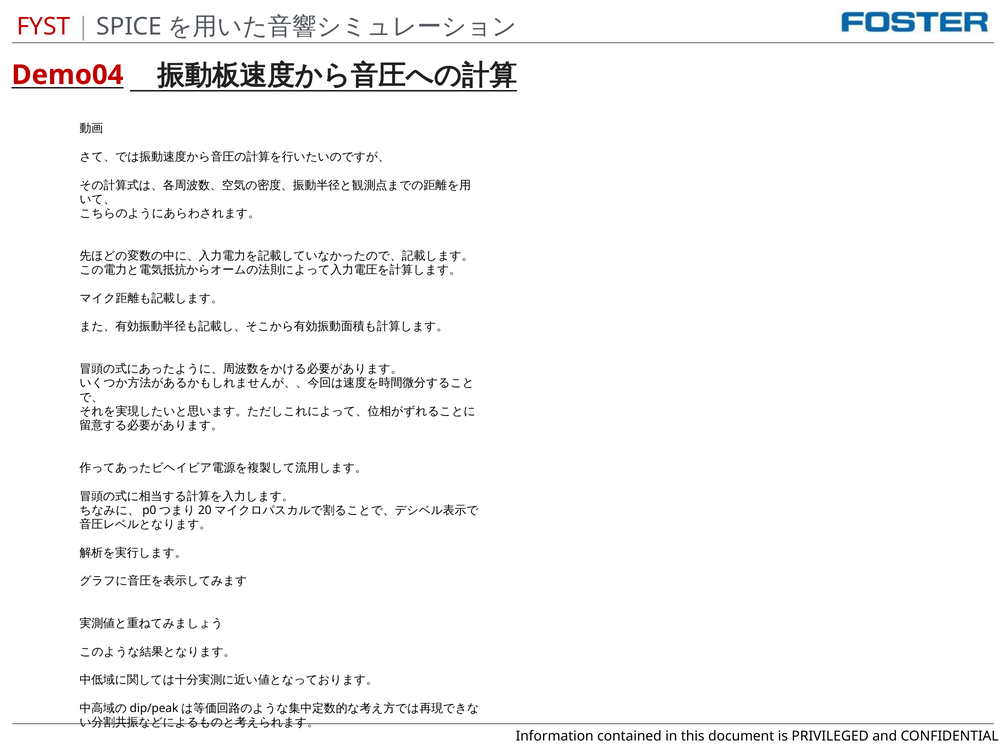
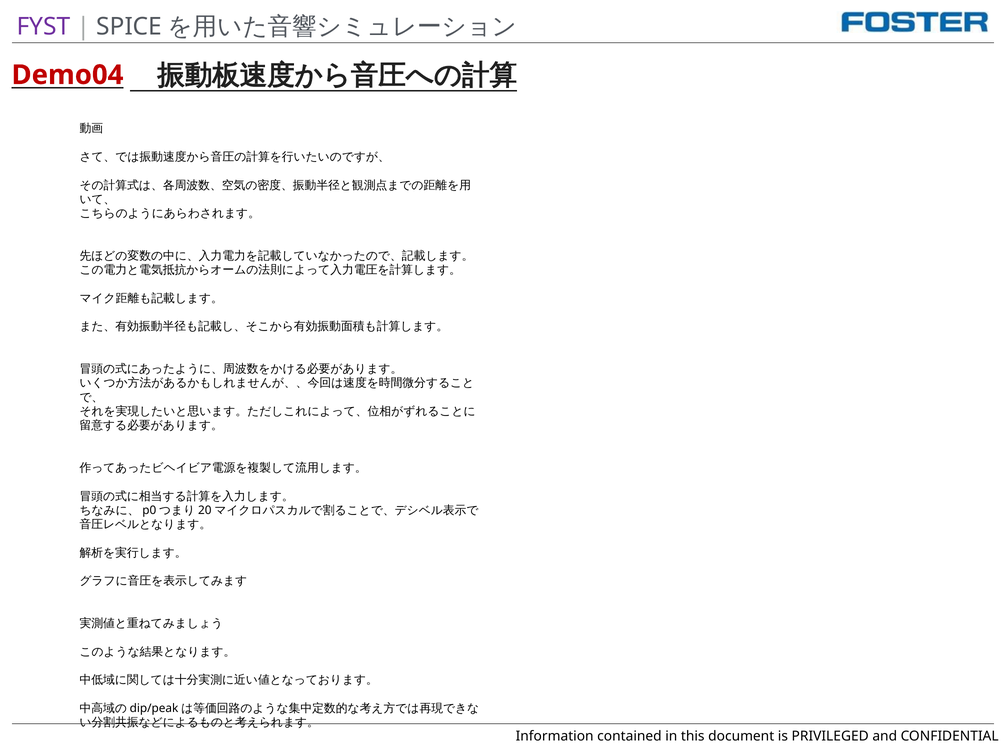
FYST colour: red -> purple (43, 27)
